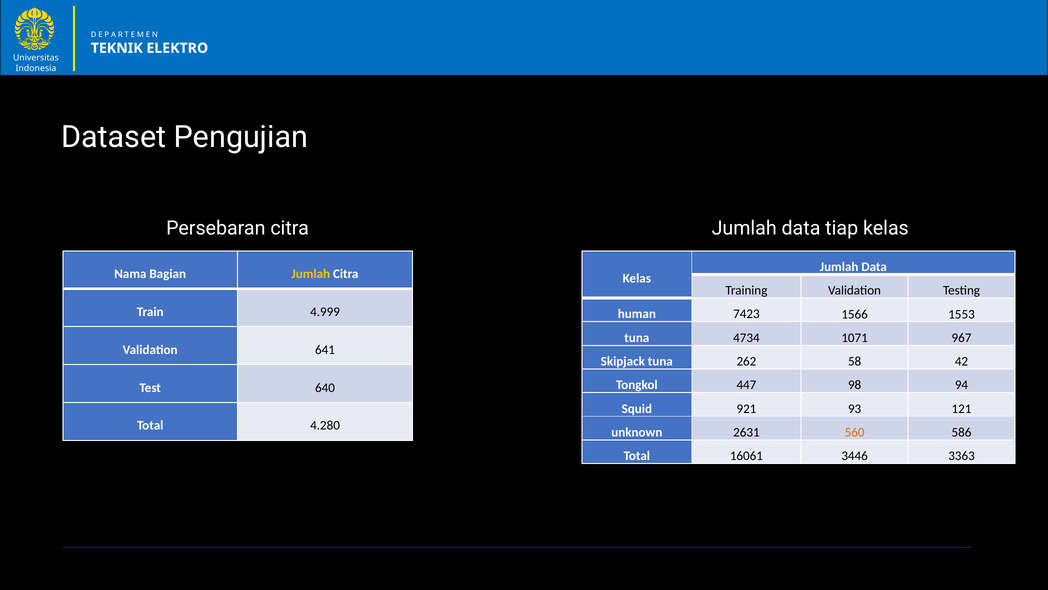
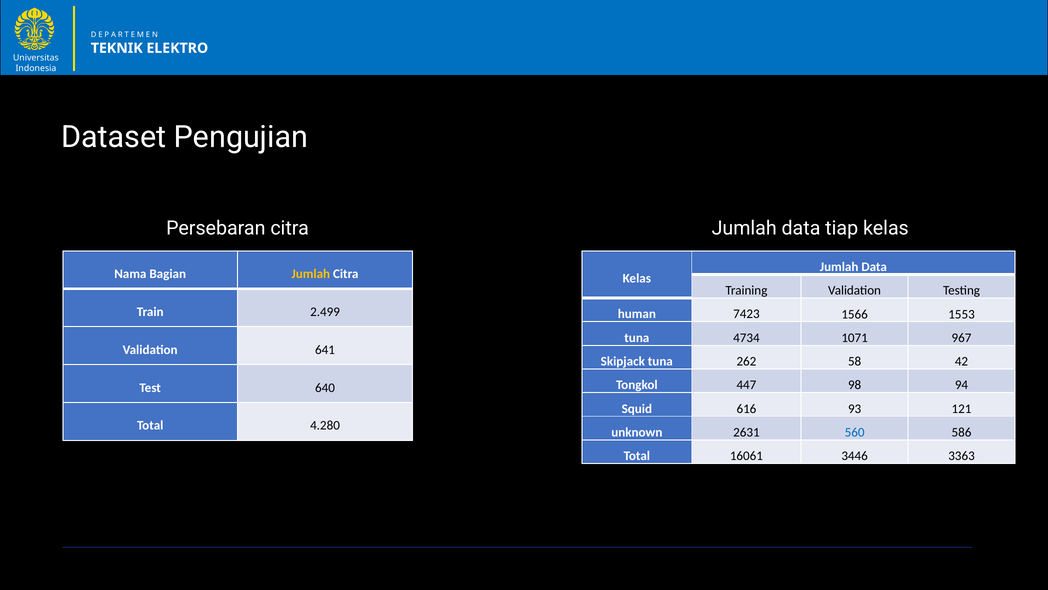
4.999: 4.999 -> 2.499 (325, 312)
921: 921 -> 616 (746, 408)
560 colour: orange -> blue (855, 432)
